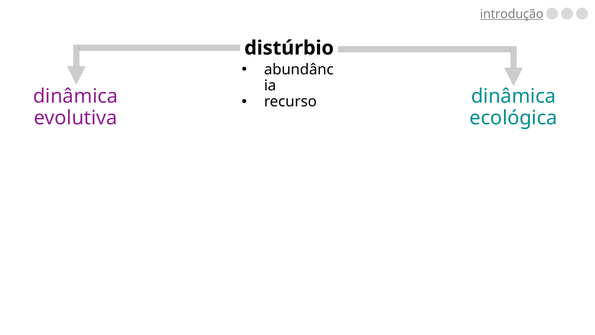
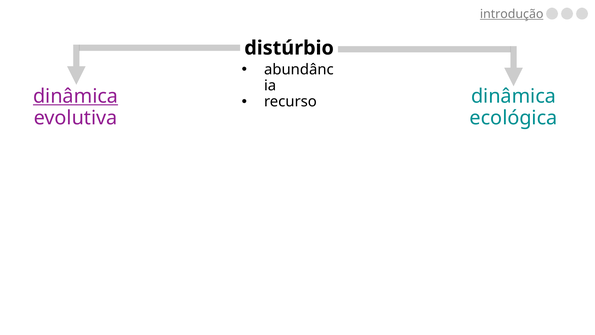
dinâmica underline: none -> present (76, 96)
